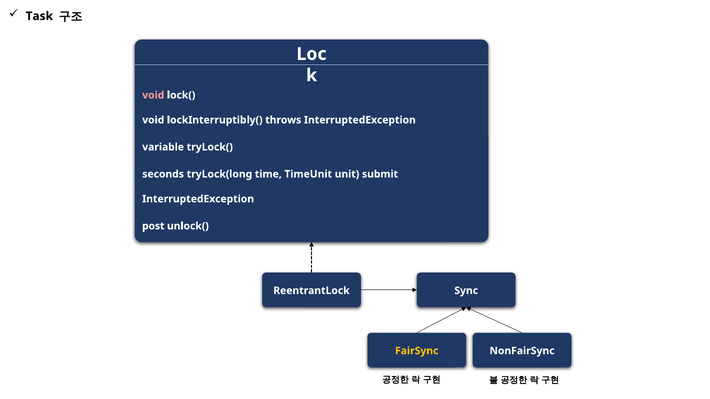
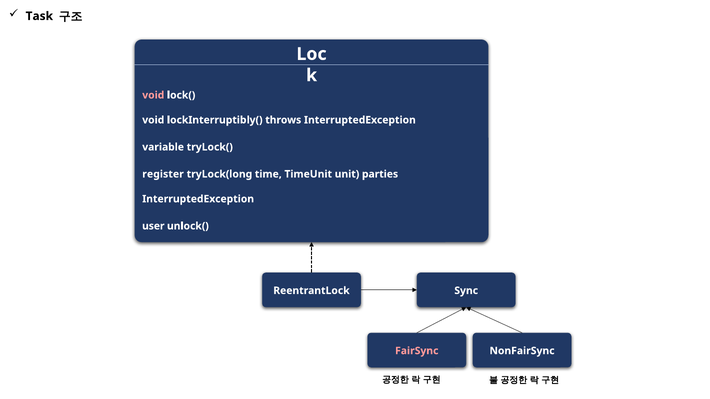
seconds: seconds -> register (163, 174)
submit: submit -> parties (380, 174)
post: post -> user (153, 226)
FairSync colour: yellow -> pink (417, 351)
